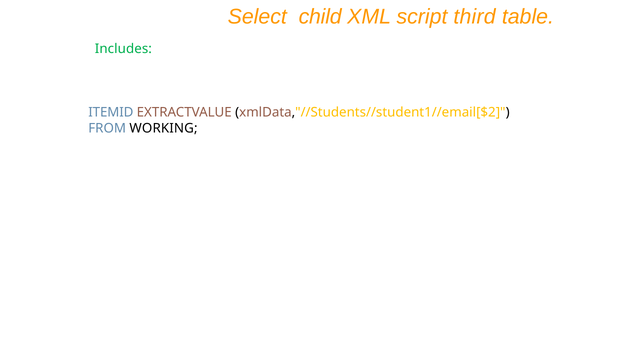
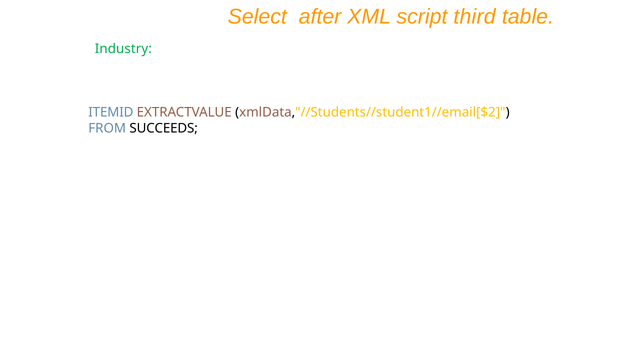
child: child -> after (320, 17)
Includes: Includes -> Industry (123, 49)
WORKING: WORKING -> SUCCEEDS (164, 129)
